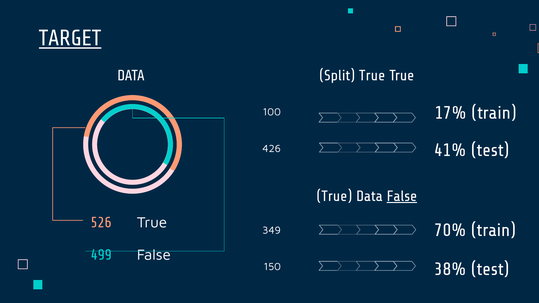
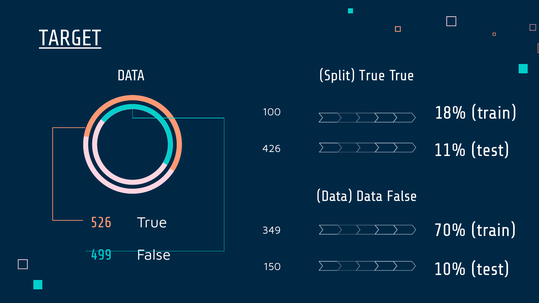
17%: 17% -> 18% (451, 113)
41%: 41% -> 11% (450, 150)
True: True -> Data (334, 196)
False underline: present -> none (402, 196)
38%: 38% -> 10% (450, 270)
